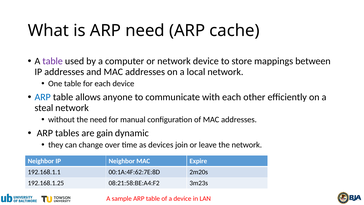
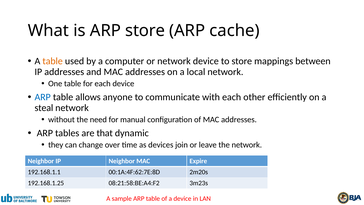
ARP need: need -> store (145, 31)
table colour: purple -> orange (53, 61)
gain: gain -> that (105, 133)
